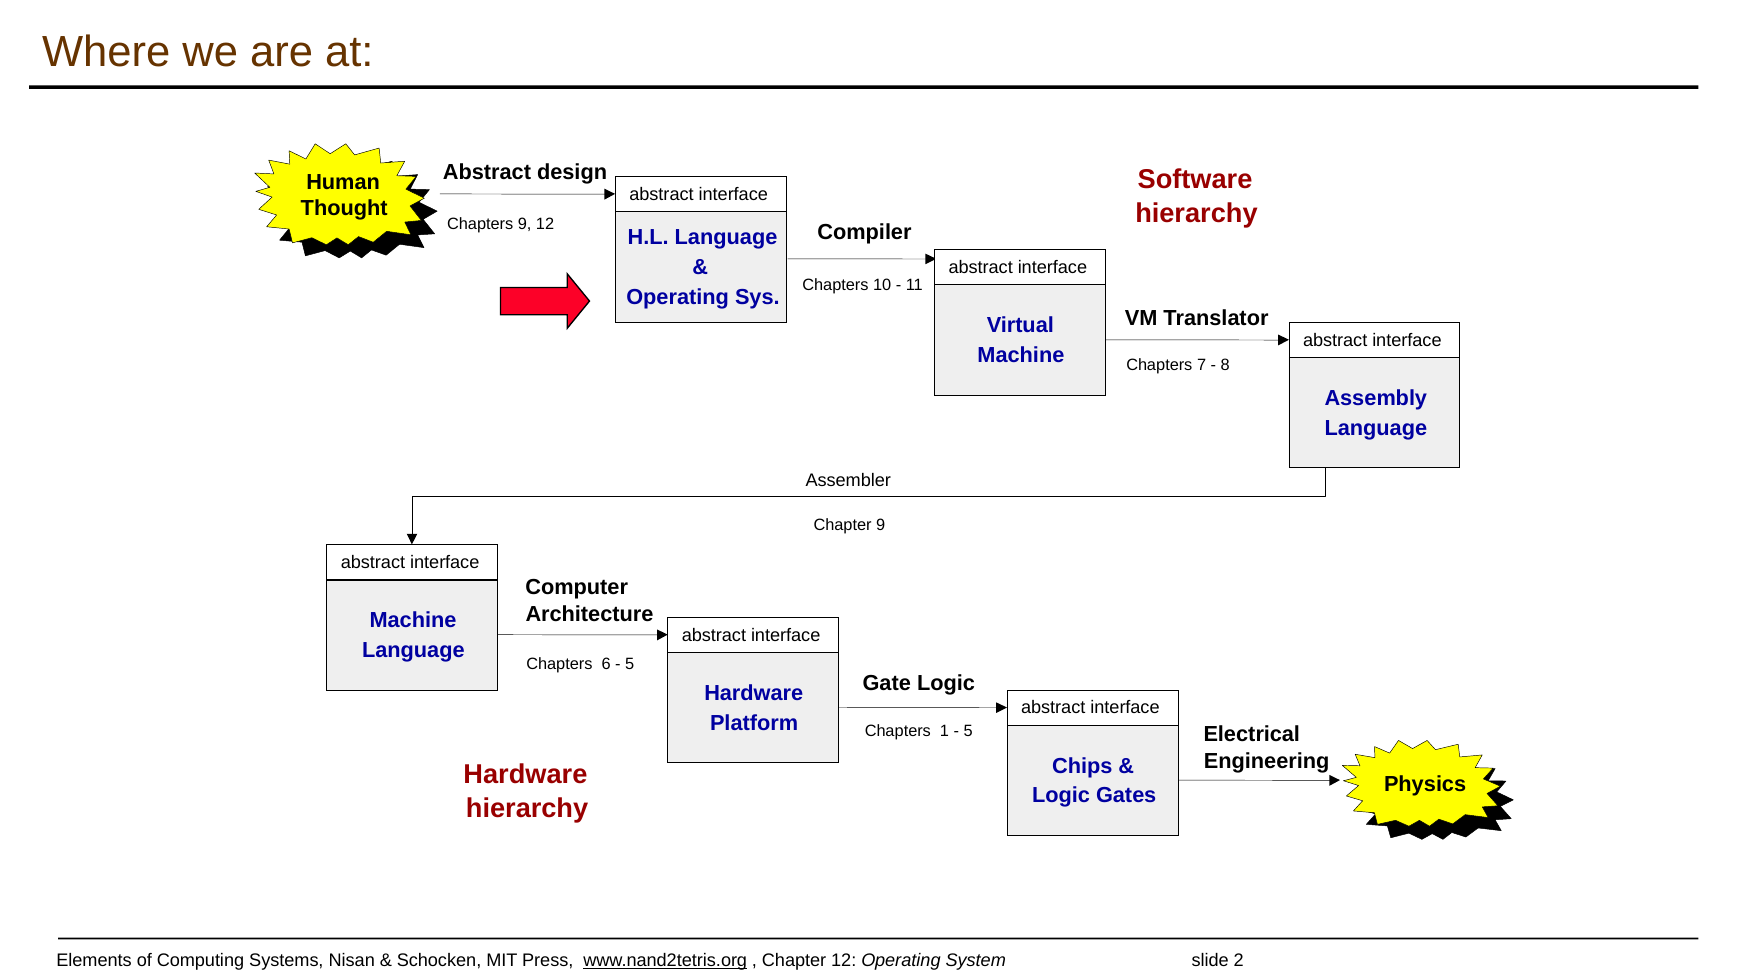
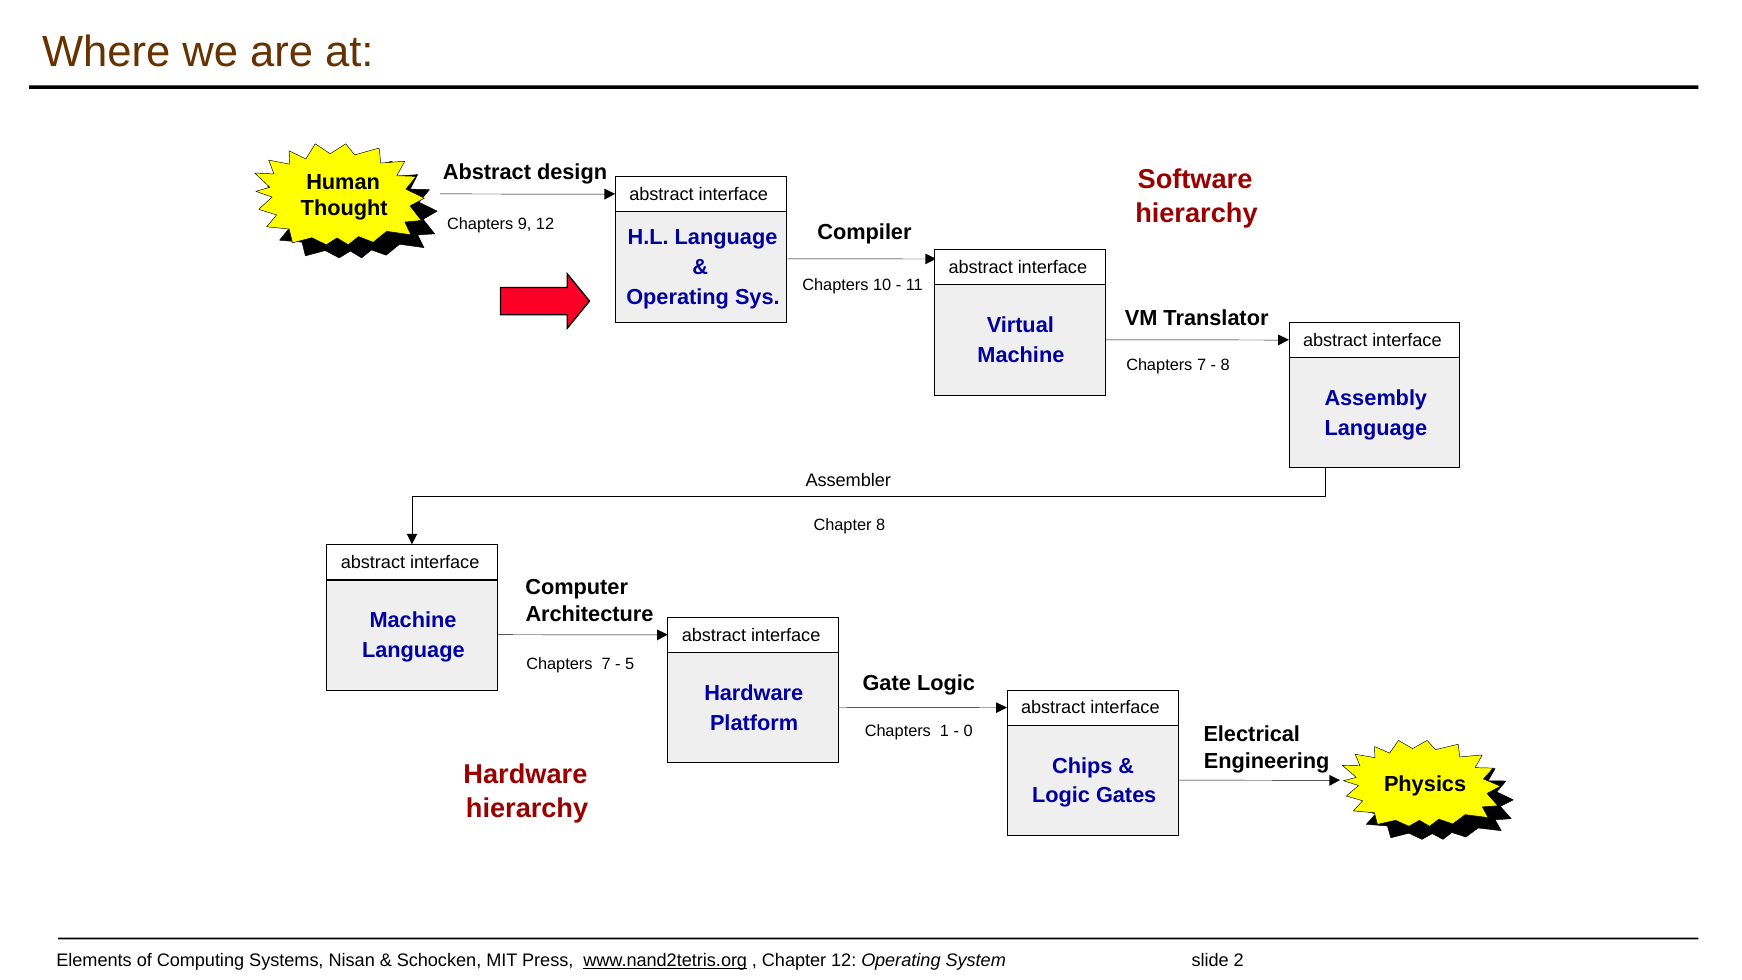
Chapter 9: 9 -> 8 (881, 525)
6: 6 -> 7 (606, 664)
5: 5 -> 0 (968, 731)
